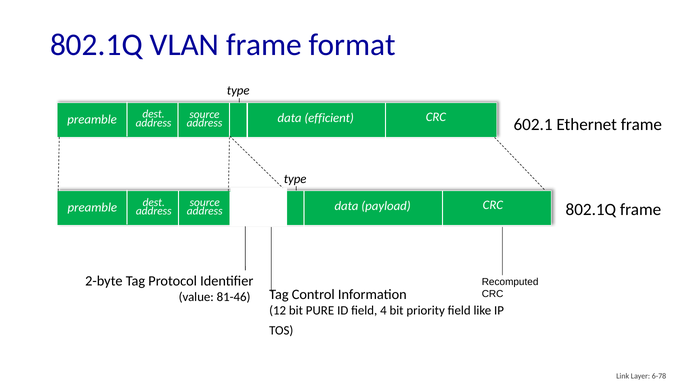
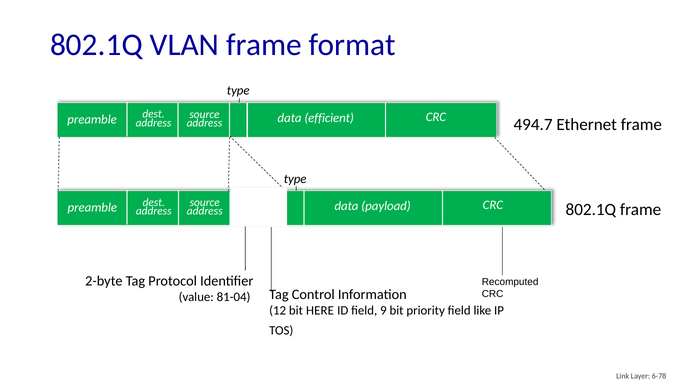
602.1: 602.1 -> 494.7 (533, 124)
81-46: 81-46 -> 81-04 (234, 296)
PURE: PURE -> HERE (320, 310)
4: 4 -> 9 (383, 310)
